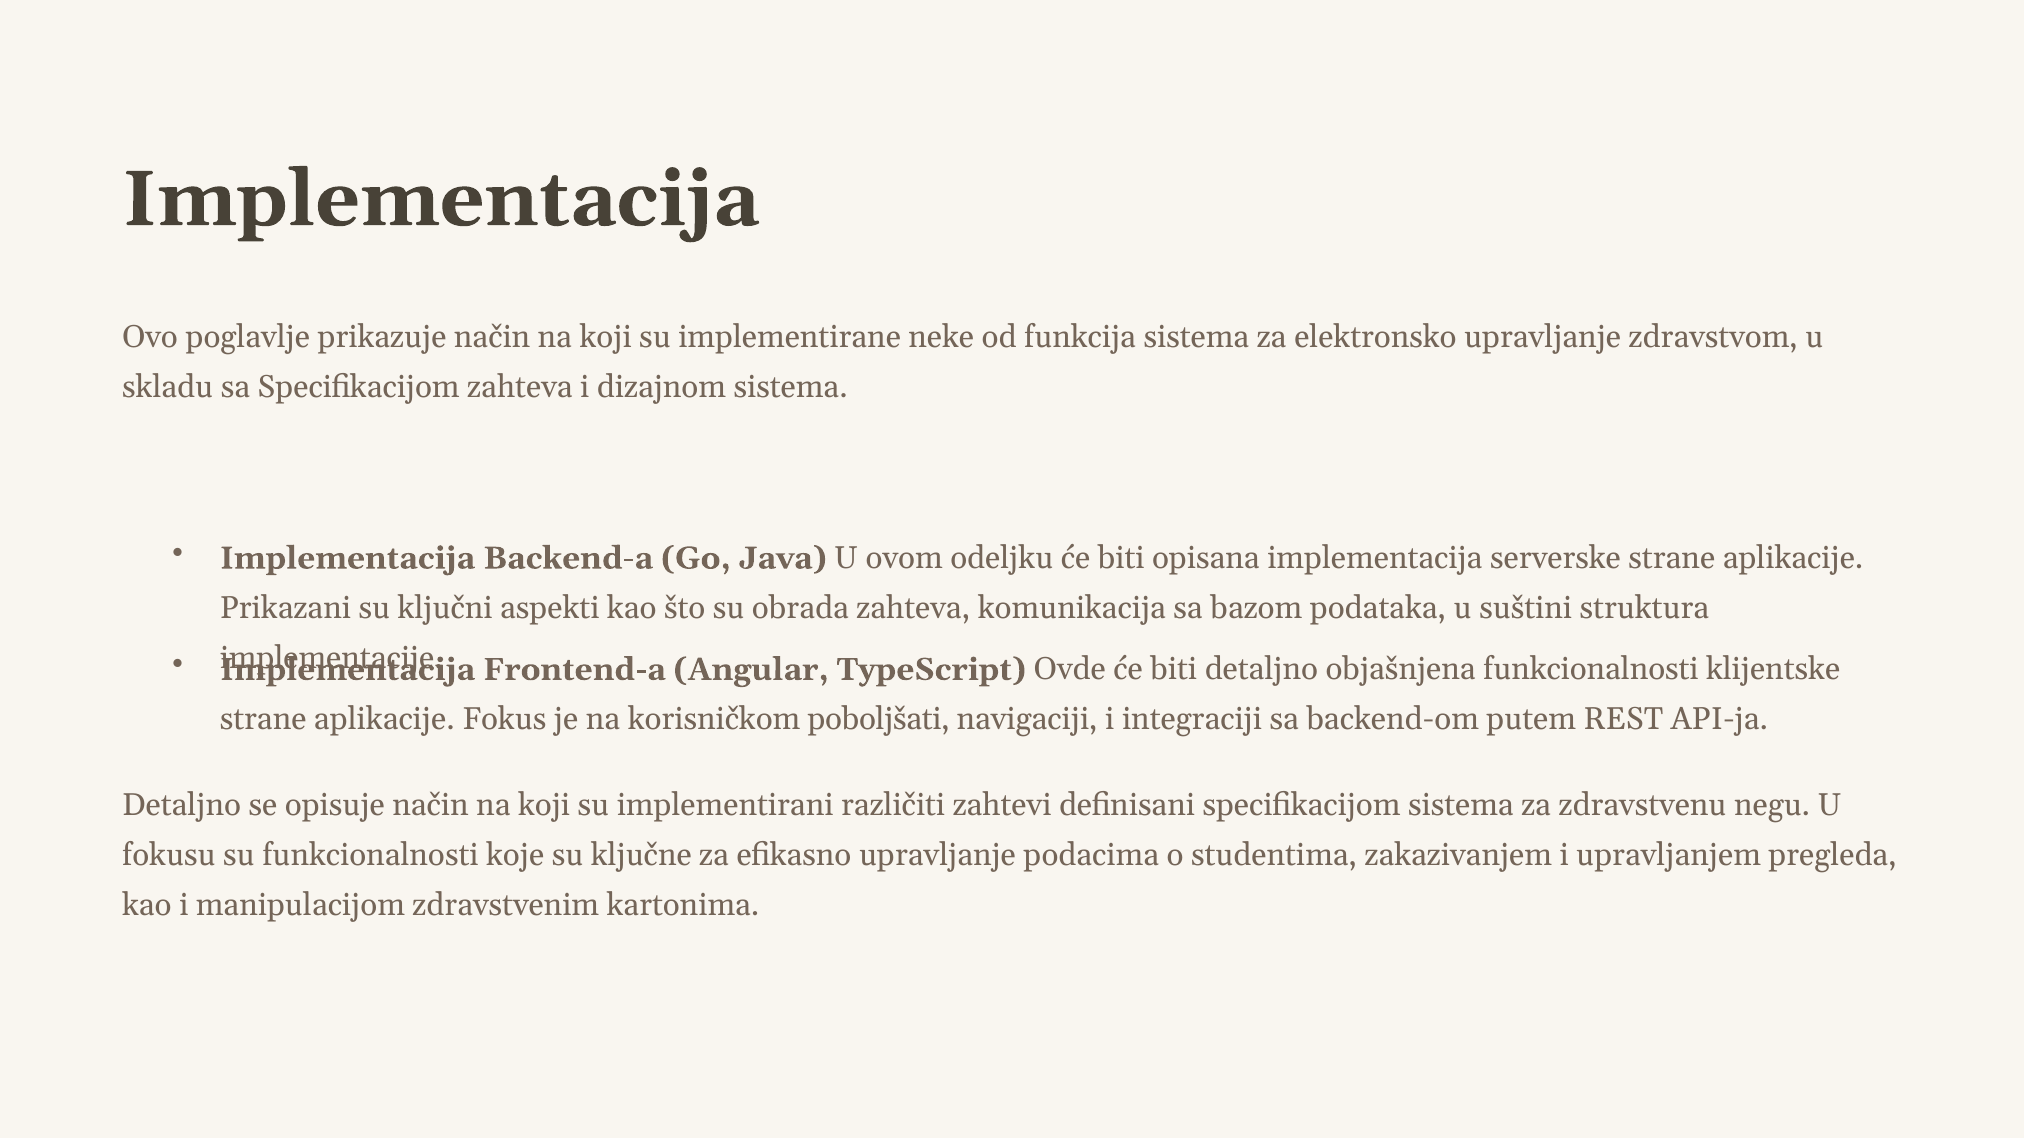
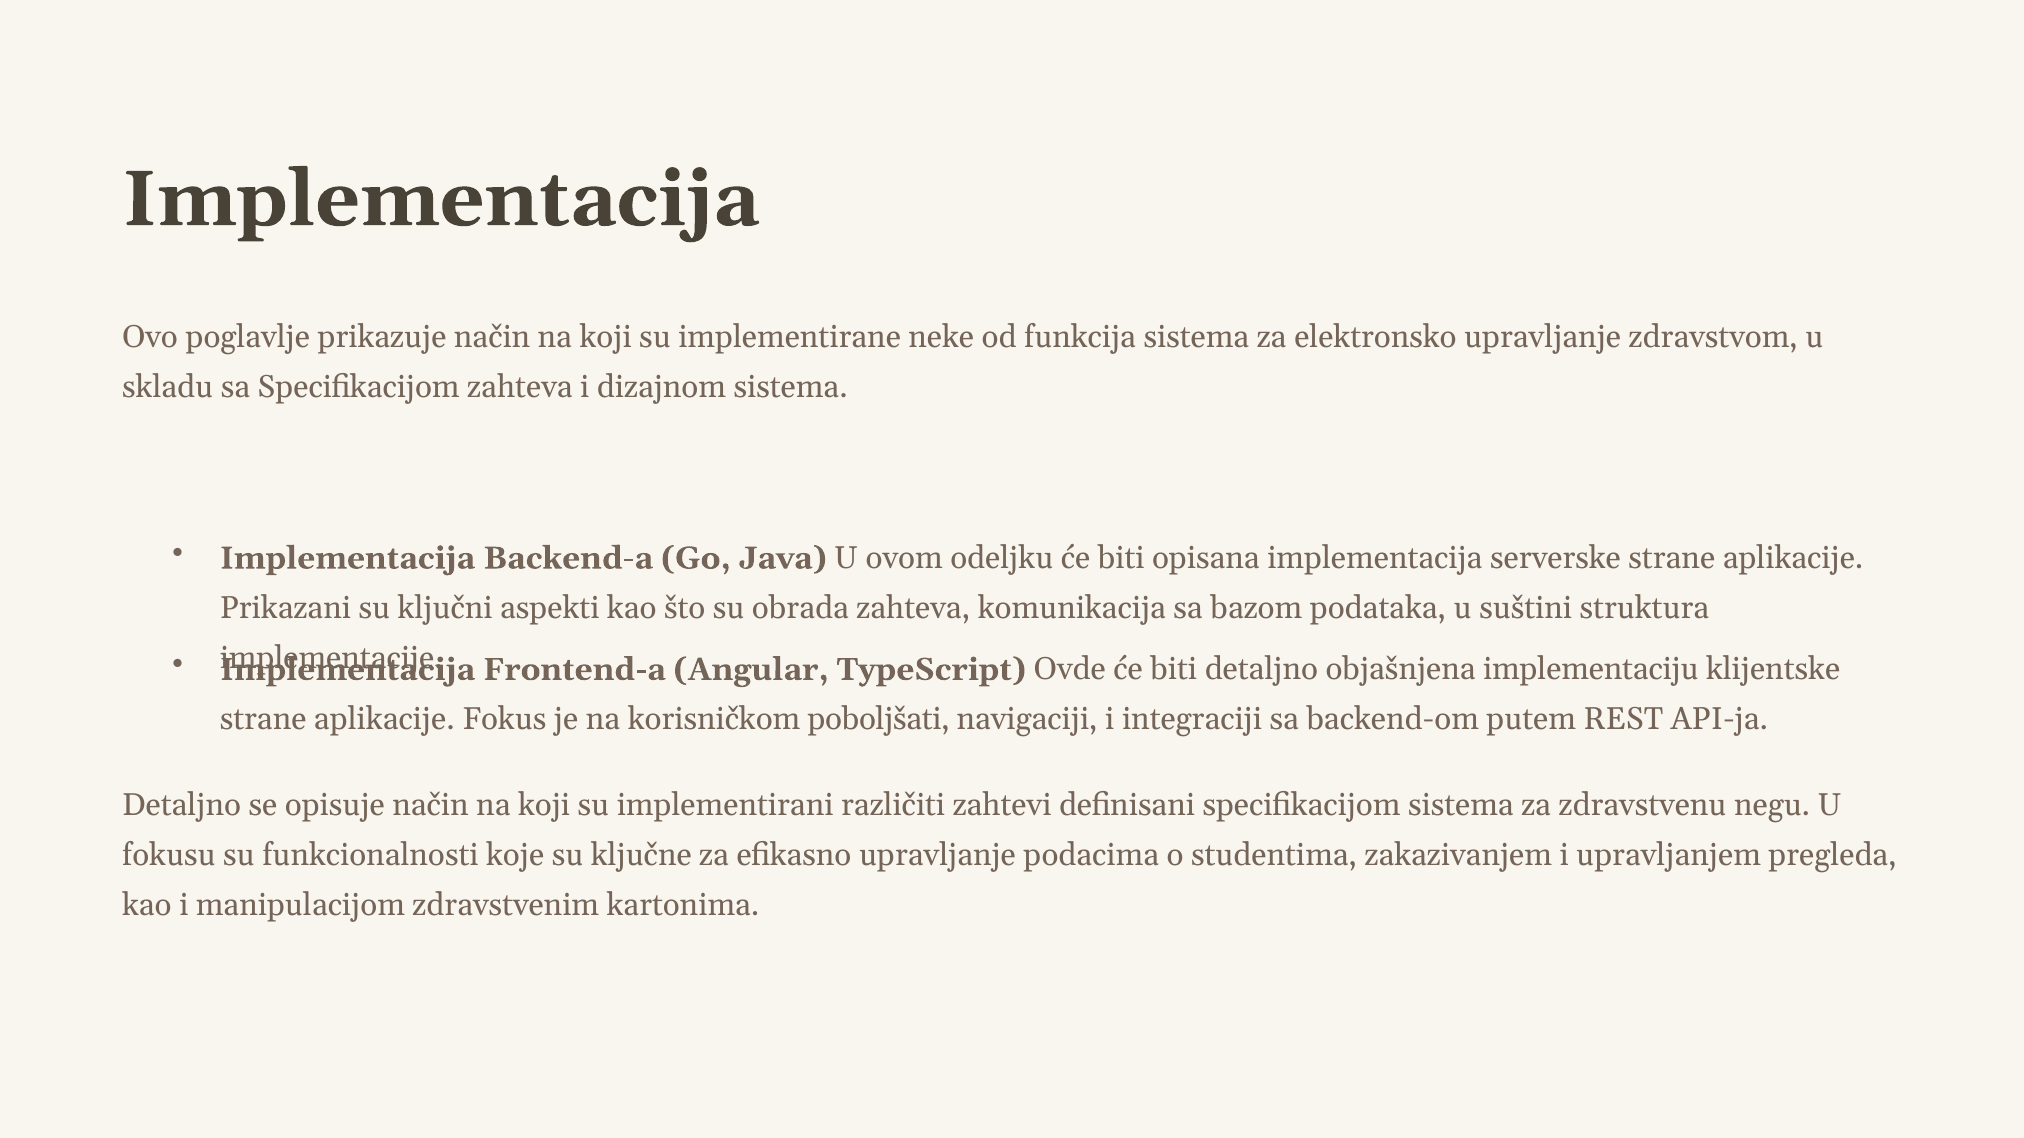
objašnjena funkcionalnosti: funkcionalnosti -> implementaciju (1591, 670)
